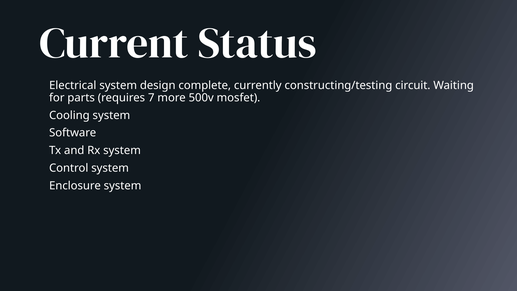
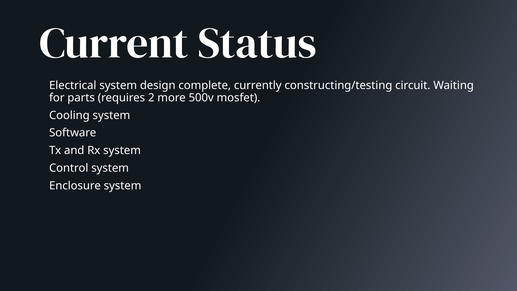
7: 7 -> 2 (151, 98)
